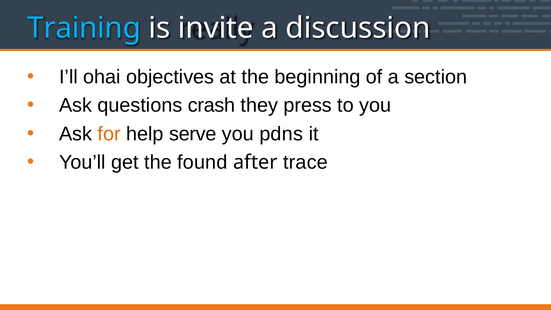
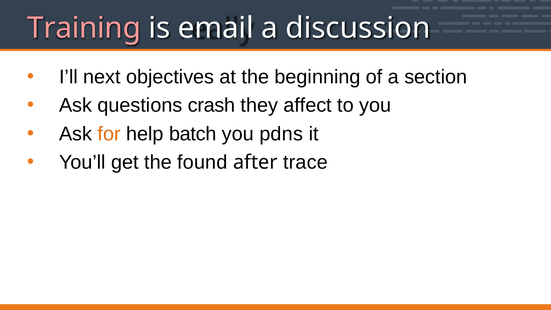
Training colour: light blue -> pink (84, 28)
invite: invite -> email (216, 28)
ohai: ohai -> next (102, 77)
press: press -> affect (308, 105)
serve: serve -> batch (193, 134)
